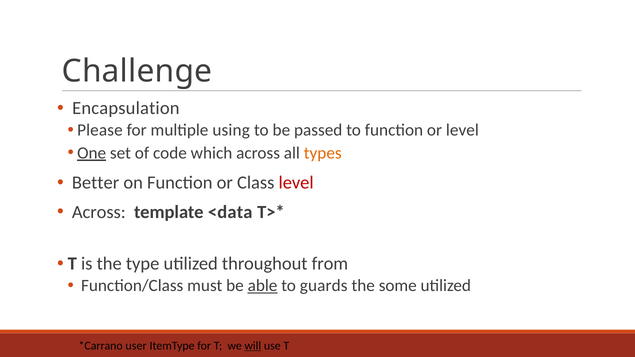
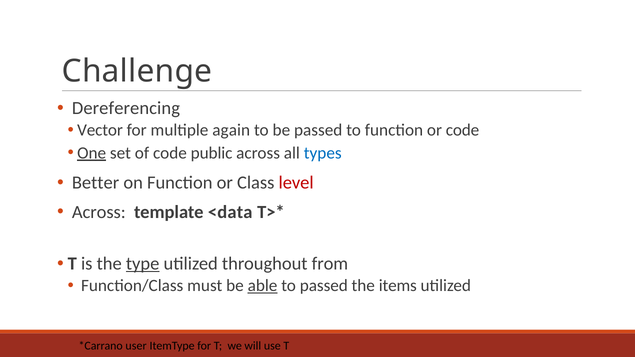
Encapsulation: Encapsulation -> Dereferencing (126, 108)
Please: Please -> Vector (100, 130)
using: using -> again (231, 130)
or level: level -> code (462, 130)
which: which -> public (212, 153)
types colour: orange -> blue (323, 153)
type underline: none -> present (143, 264)
to guards: guards -> passed (324, 286)
some: some -> items (398, 286)
will underline: present -> none (253, 346)
